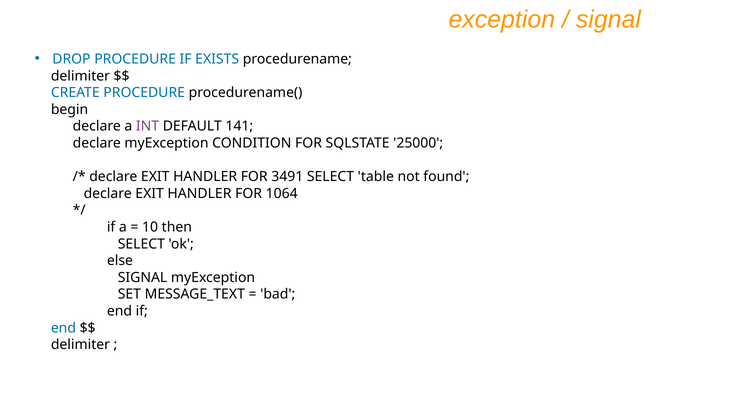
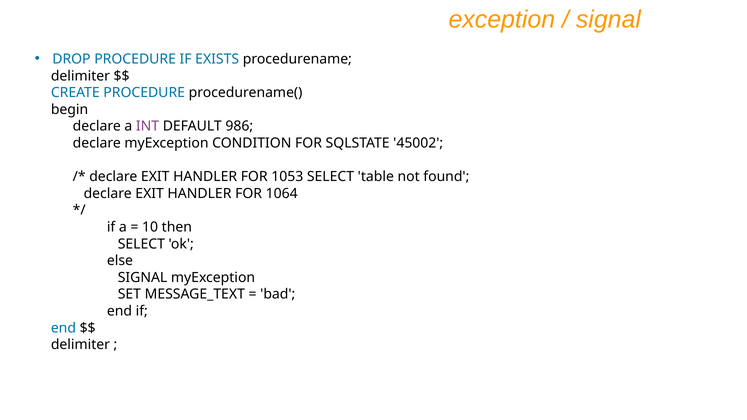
141: 141 -> 986 (239, 126)
25000: 25000 -> 45002 (418, 143)
3491: 3491 -> 1053 (287, 177)
